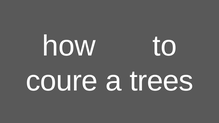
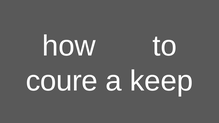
trees: trees -> keep (161, 81)
